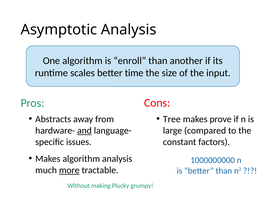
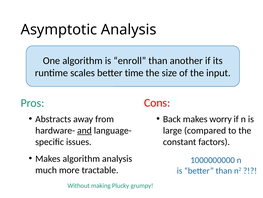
Tree: Tree -> Back (172, 119)
prove: prove -> worry (221, 119)
more underline: present -> none (69, 170)
